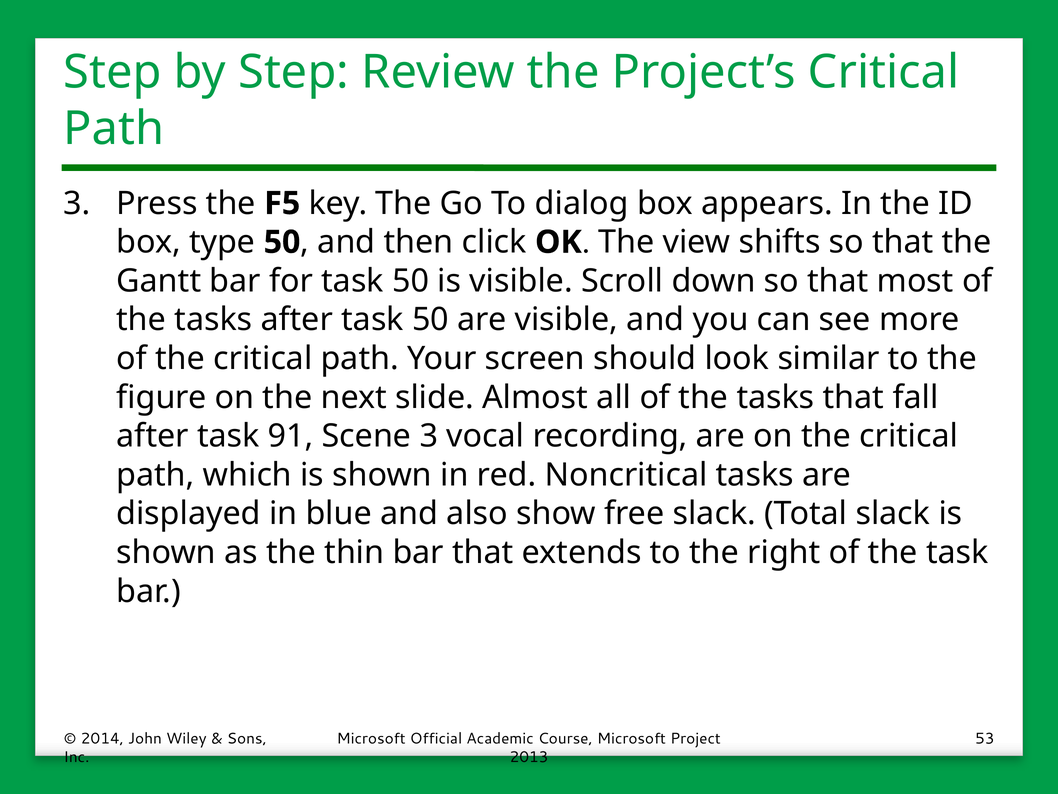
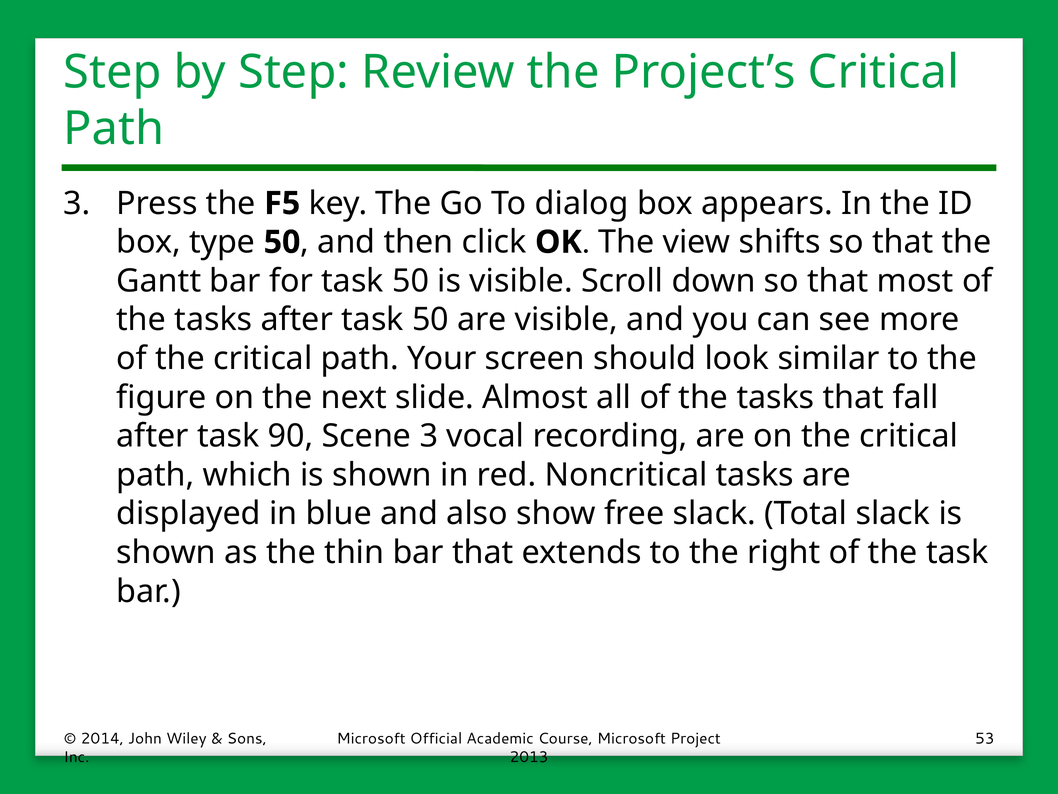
91: 91 -> 90 (291, 436)
